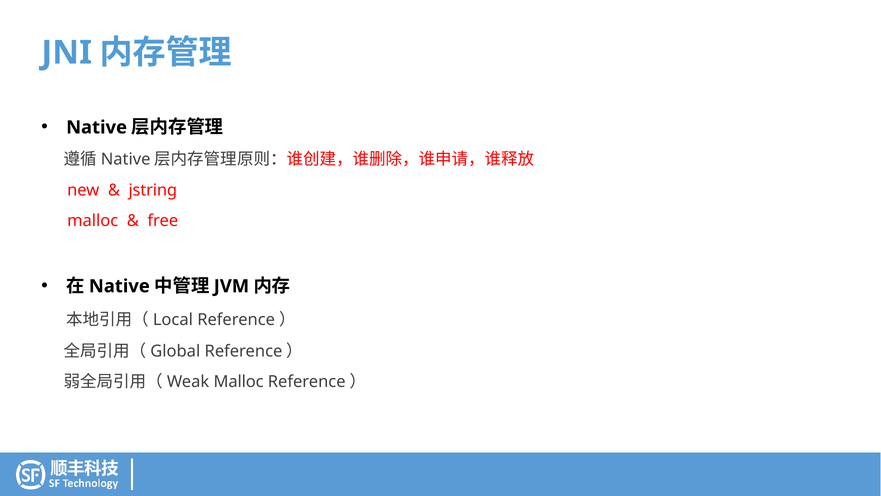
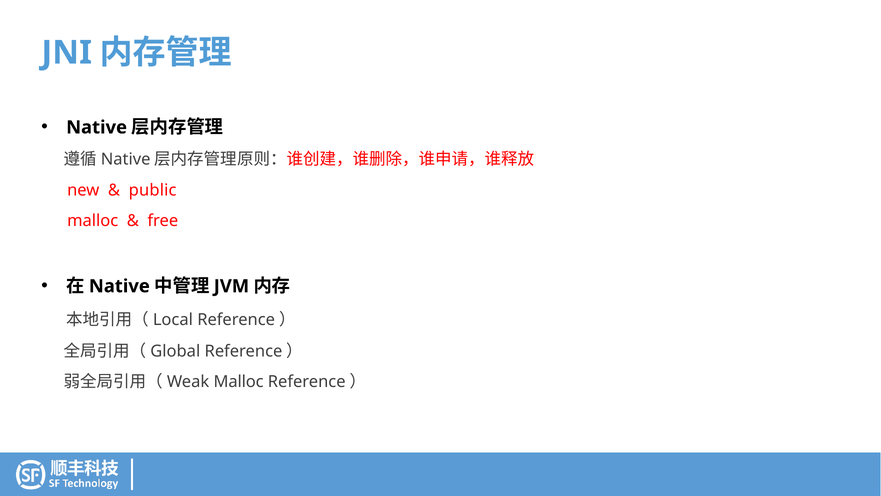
jstring: jstring -> public (153, 190)
